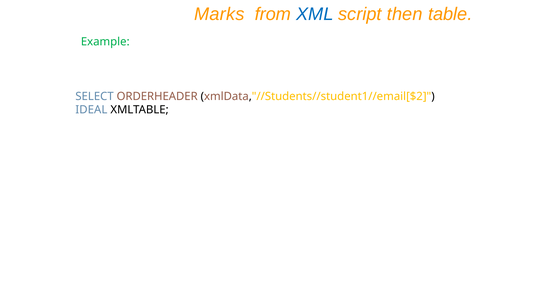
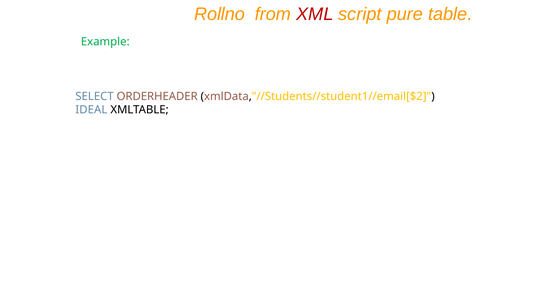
Marks: Marks -> Rollno (220, 14)
XML colour: blue -> red (315, 14)
then: then -> pure (405, 14)
